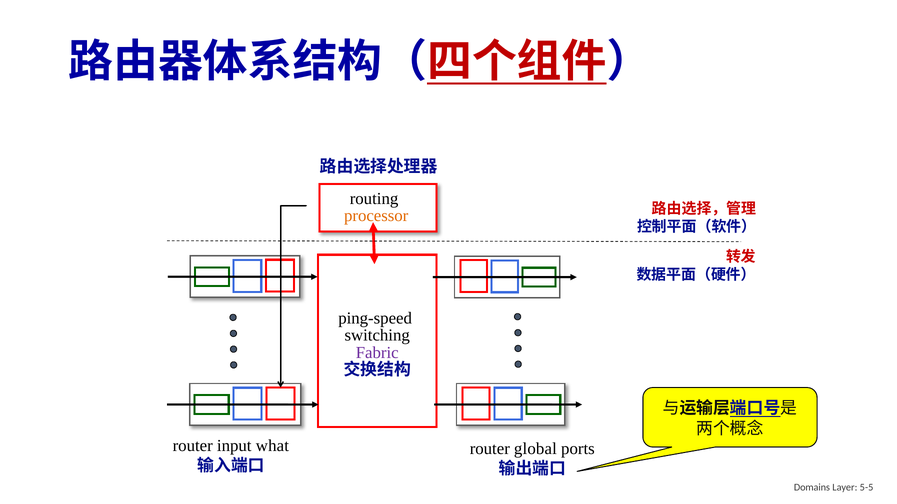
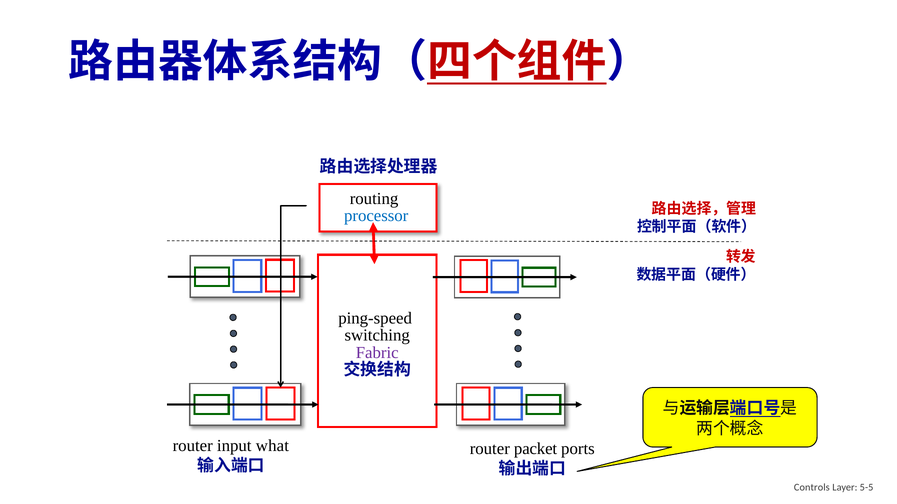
processor colour: orange -> blue (376, 216)
global: global -> packet (536, 449)
Domains: Domains -> Controls (812, 488)
